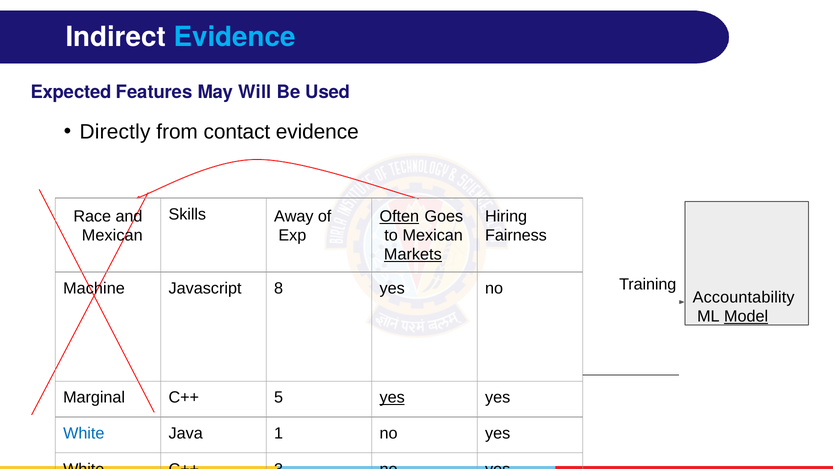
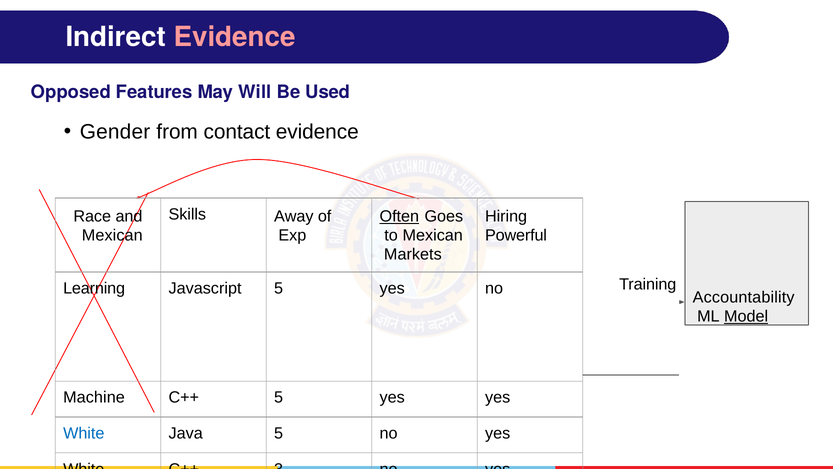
Evidence colour: light blue -> pink (235, 37)
Expected: Expected -> Opposed (71, 92)
Directly: Directly -> Gender (115, 132)
Fairness: Fairness -> Powerful (516, 235)
Markets underline: present -> none (413, 254)
Machine: Machine -> Learning (94, 288)
Javascript 8: 8 -> 5 (279, 288)
Marginal: Marginal -> Machine (94, 397)
yes underline: present -> none (392, 397)
Java 1: 1 -> 5 (279, 433)
